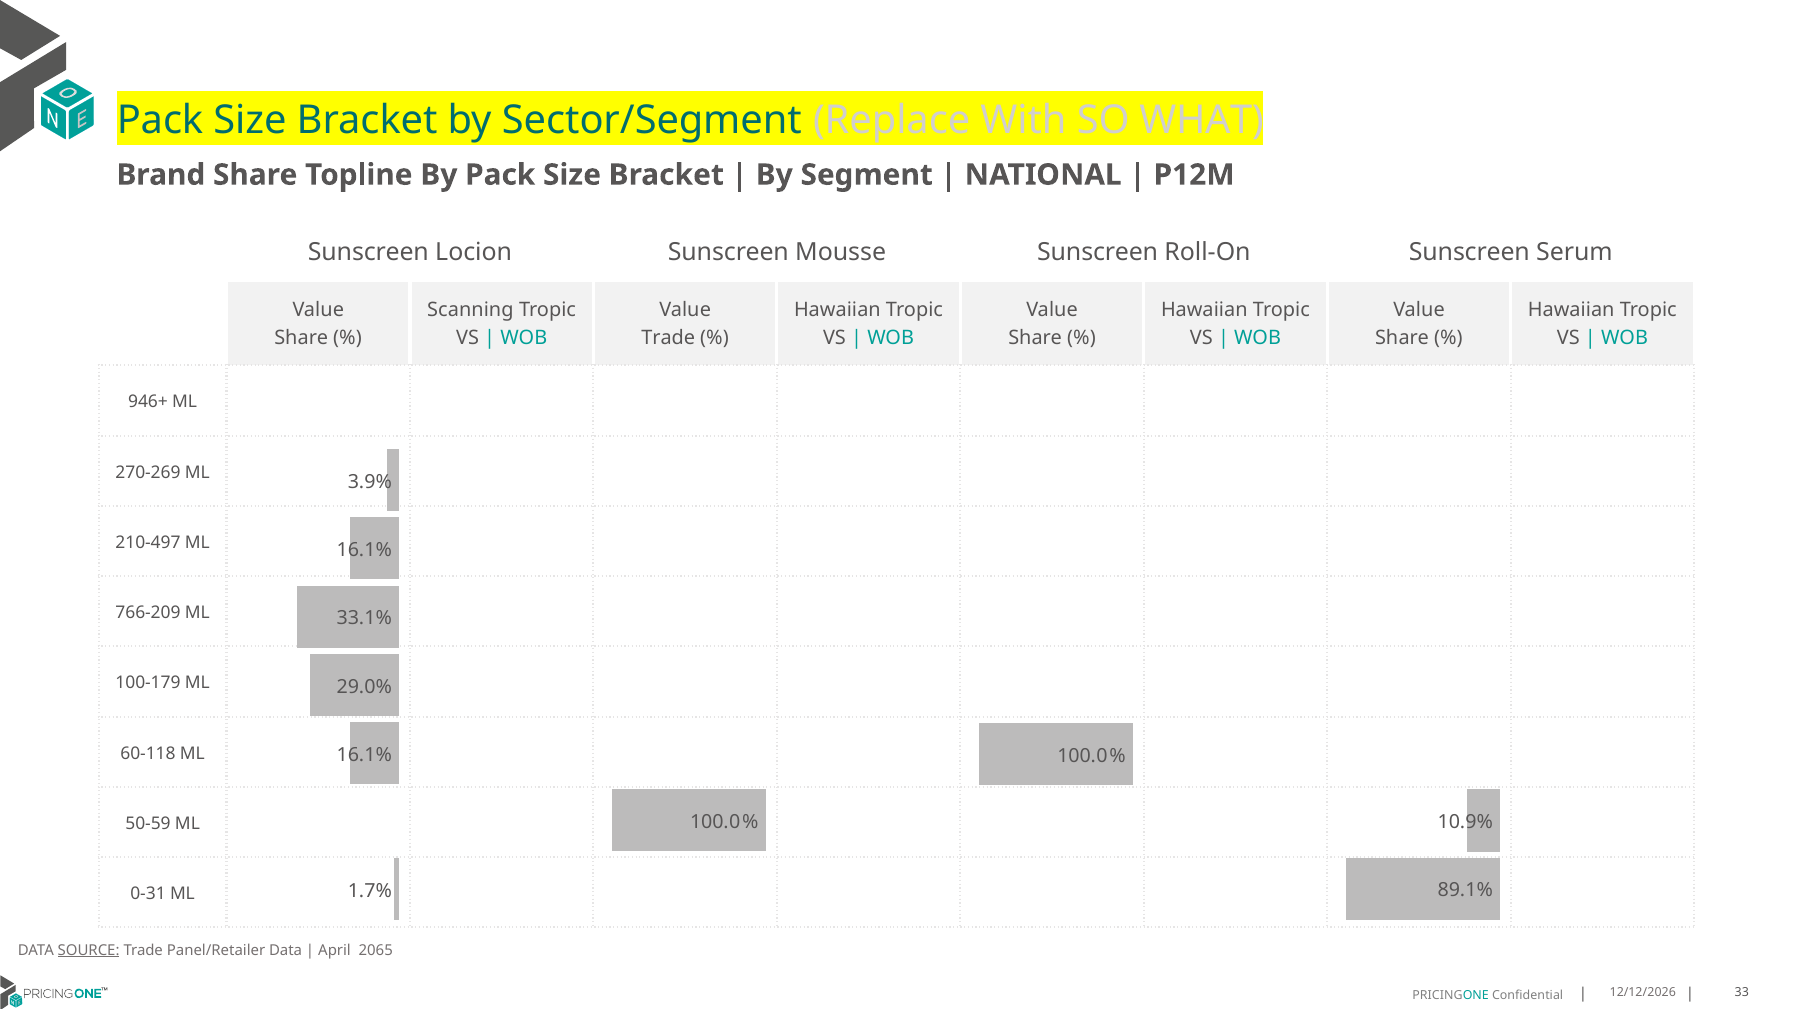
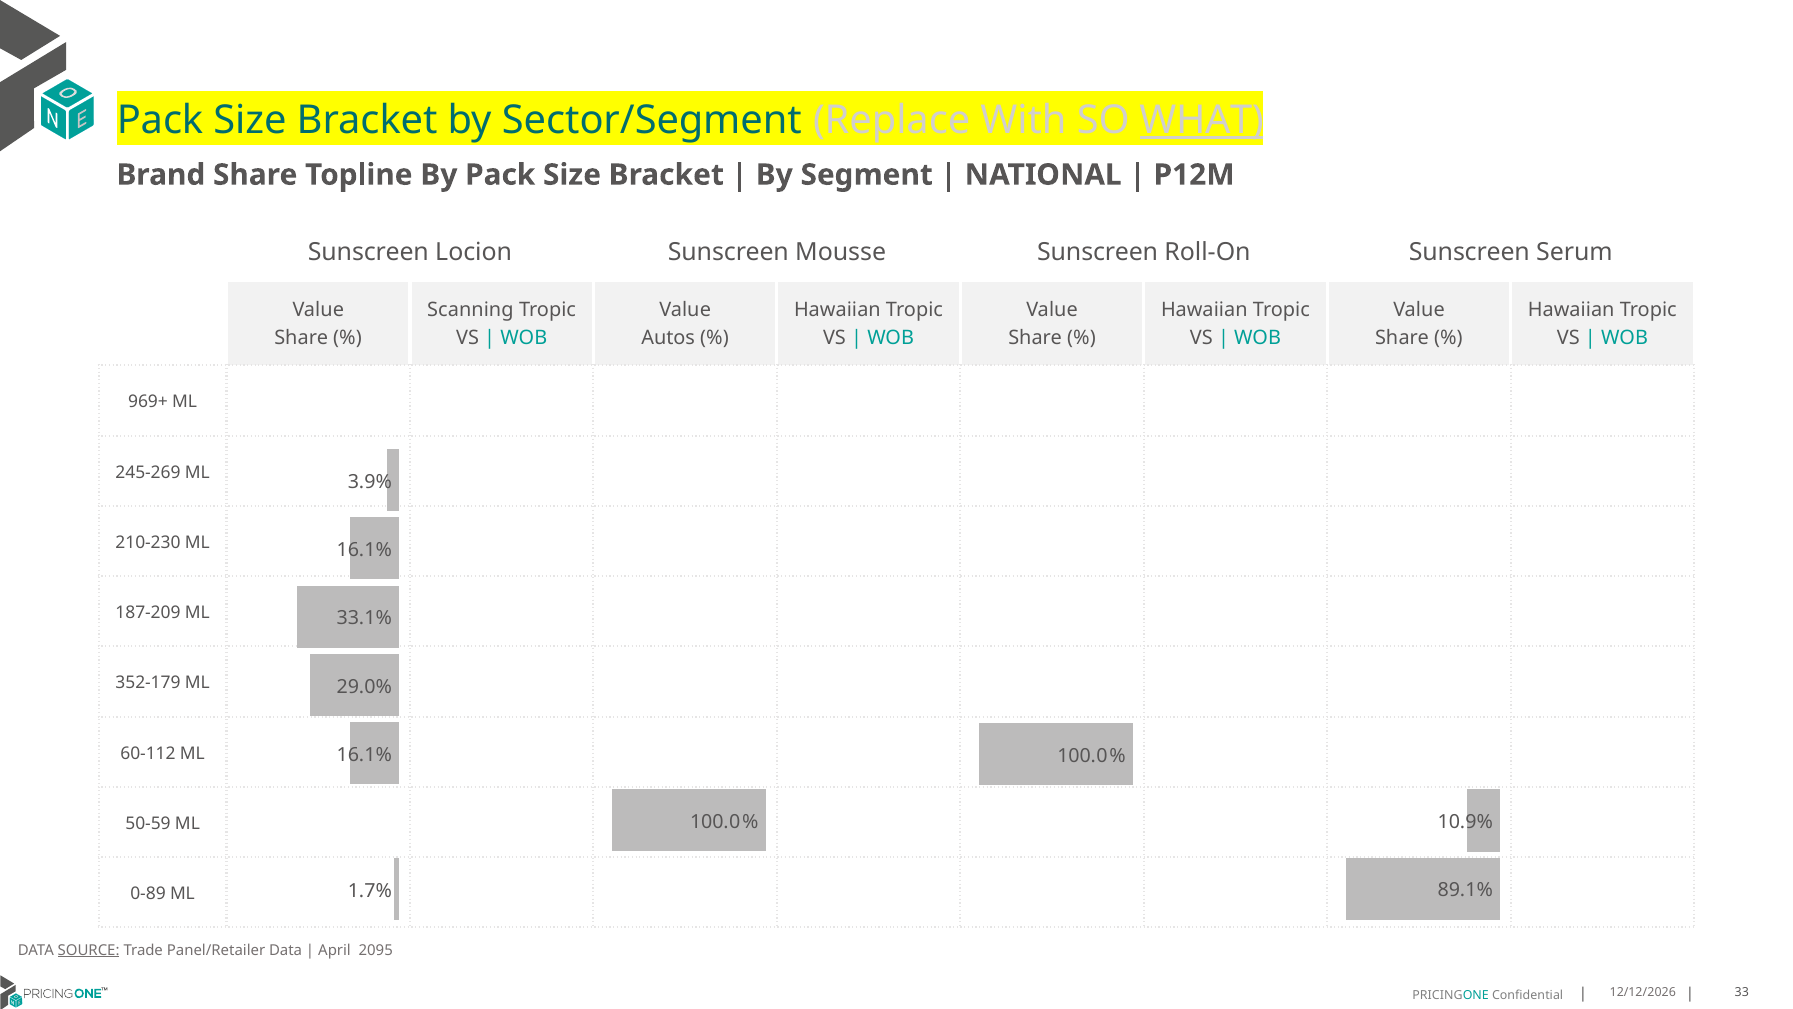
WHAT underline: none -> present (1202, 120)
Trade: Trade -> Autos (668, 338)
946+: 946+ -> 969+ (148, 402)
270-269: 270-269 -> 245-269 (148, 472)
210-497: 210-497 -> 210-230 (148, 542)
766-209: 766-209 -> 187-209 (148, 613)
100-179: 100-179 -> 352-179 (148, 683)
60-118: 60-118 -> 60-112 (148, 753)
0-31: 0-31 -> 0-89 (148, 894)
2065: 2065 -> 2095 (376, 950)
